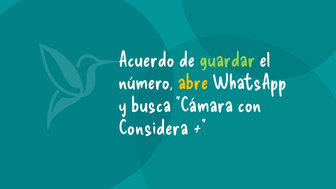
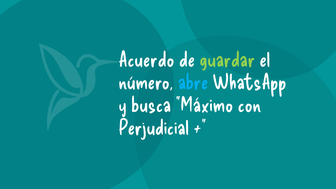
abre colour: yellow -> light blue (193, 83)
Cámara: Cámara -> Máximo (204, 105)
Considera: Considera -> Perjudicial (154, 128)
